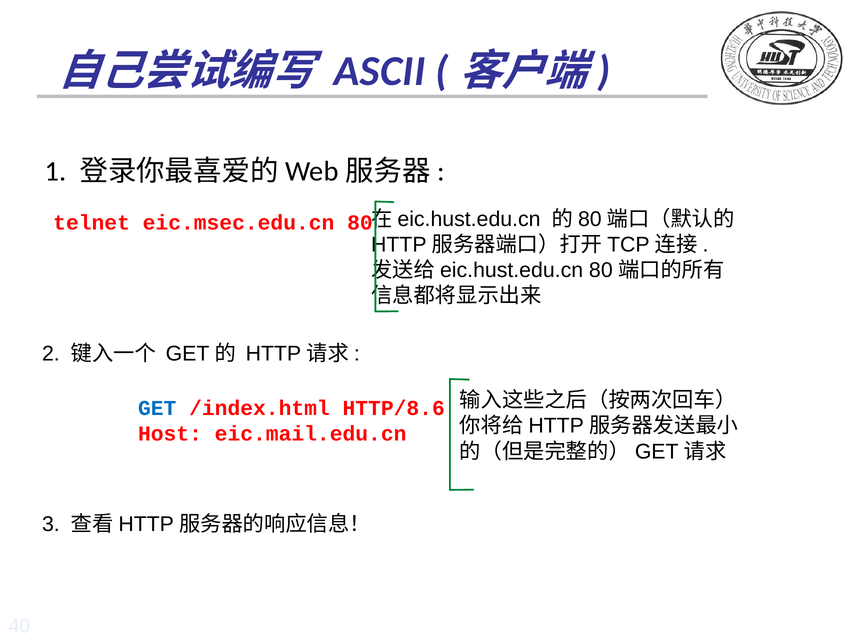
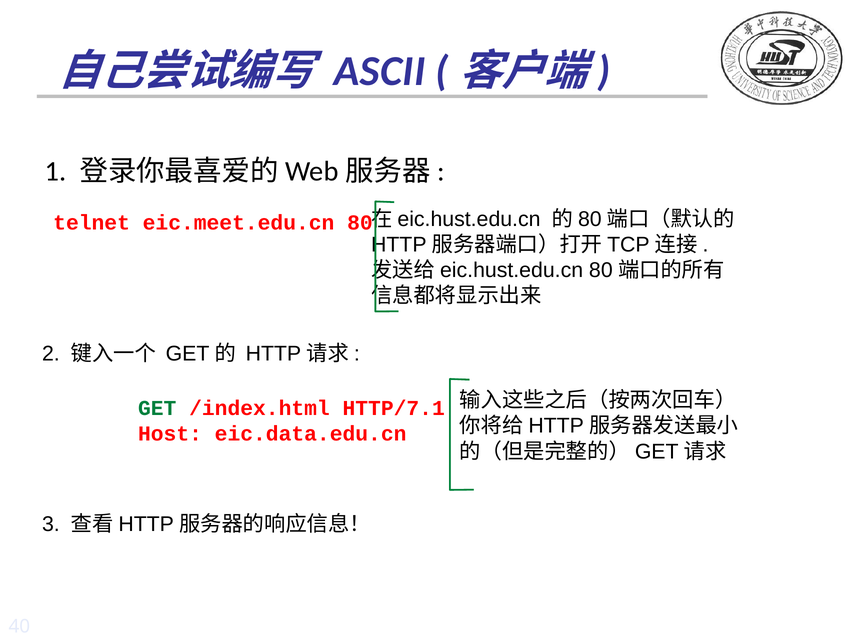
eic.msec.edu.cn: eic.msec.edu.cn -> eic.meet.edu.cn (239, 223)
GET colour: blue -> green (157, 408)
HTTP/8.6: HTTP/8.6 -> HTTP/7.1 (394, 408)
eic.mail.edu.cn: eic.mail.edu.cn -> eic.data.edu.cn (311, 434)
